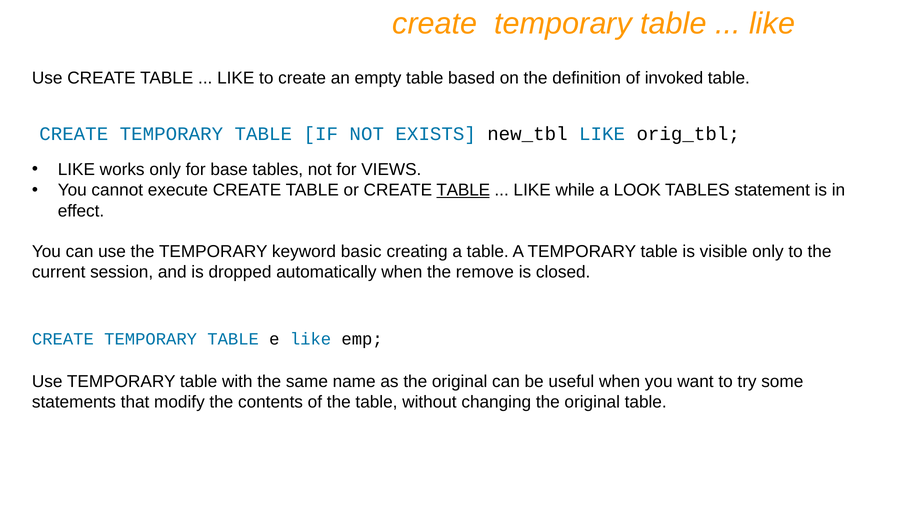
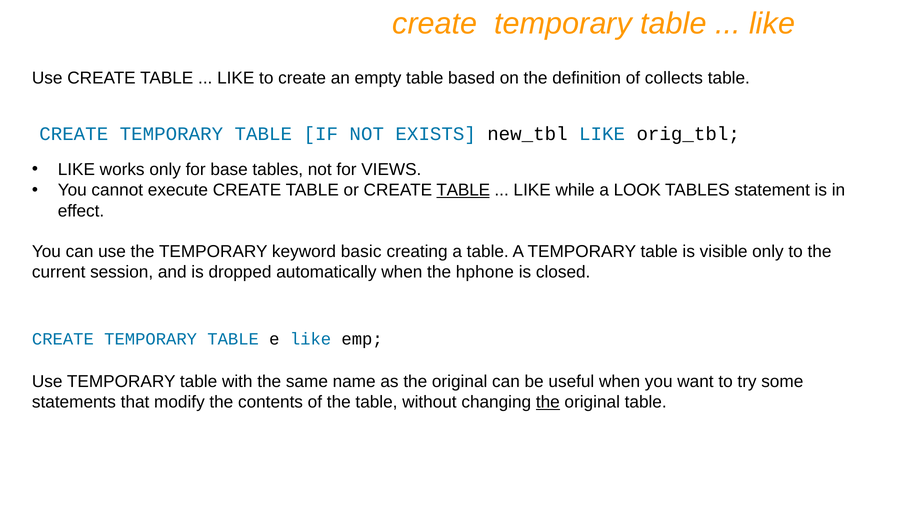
invoked: invoked -> collects (674, 78)
remove: remove -> hphone (485, 272)
the underline: none -> present (548, 402)
